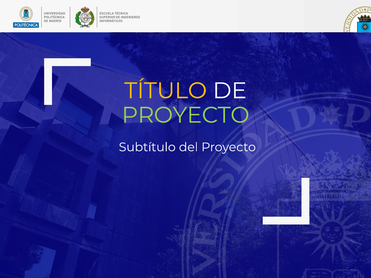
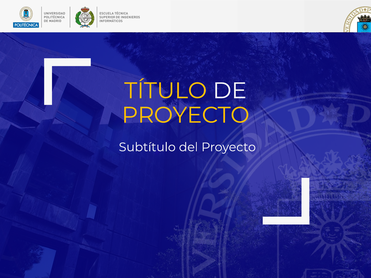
PROYECTO colour: light green -> yellow (186, 115)
